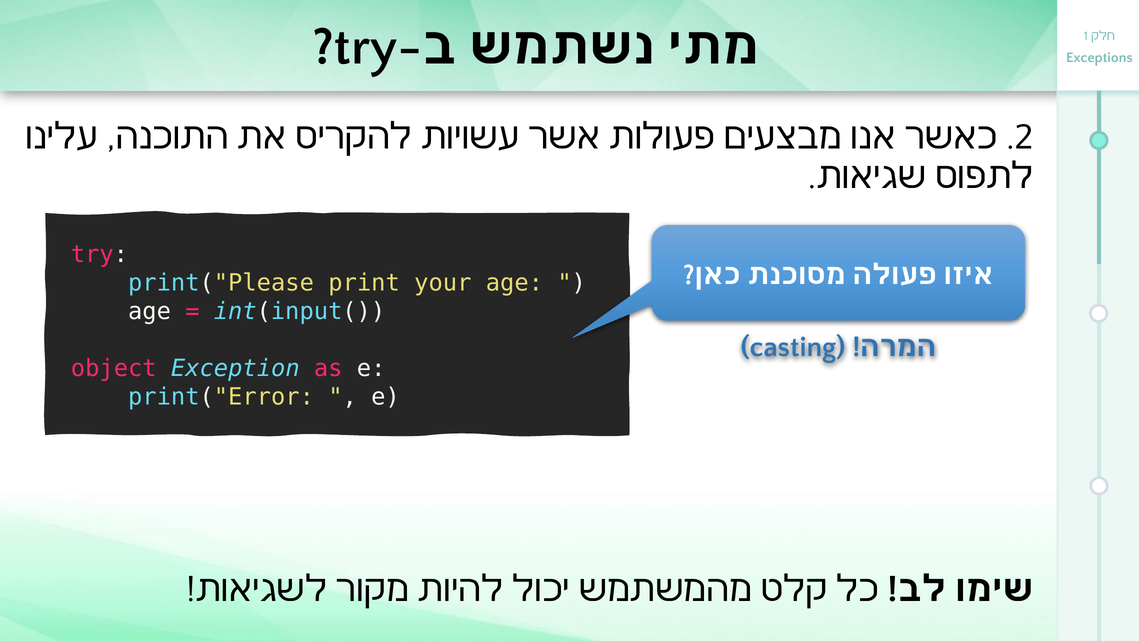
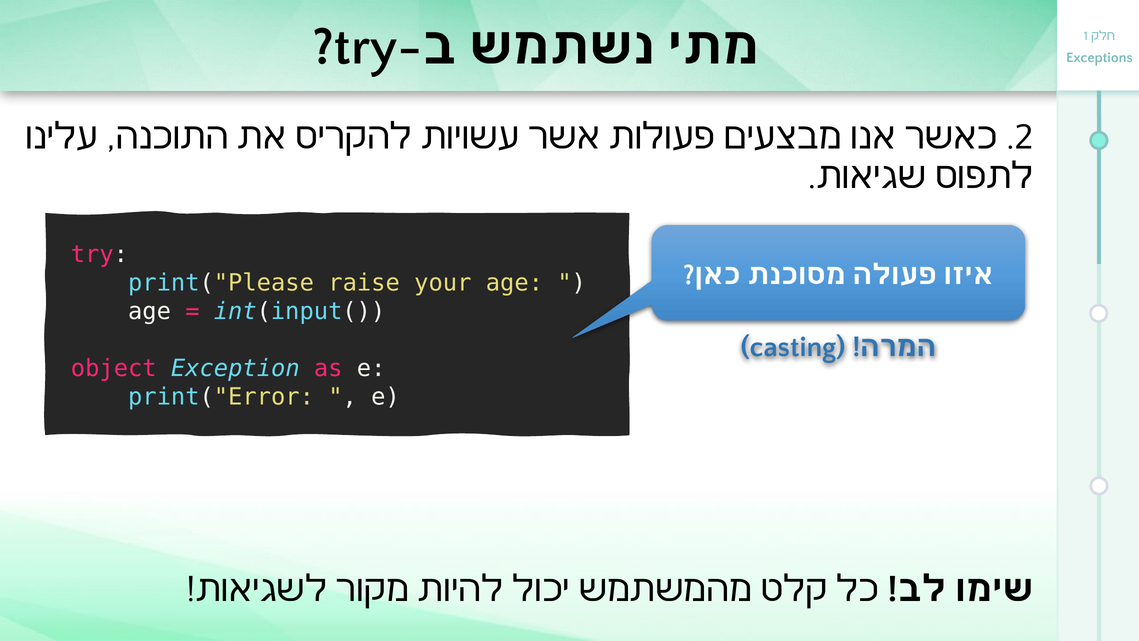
print: print -> raise (364, 283)
